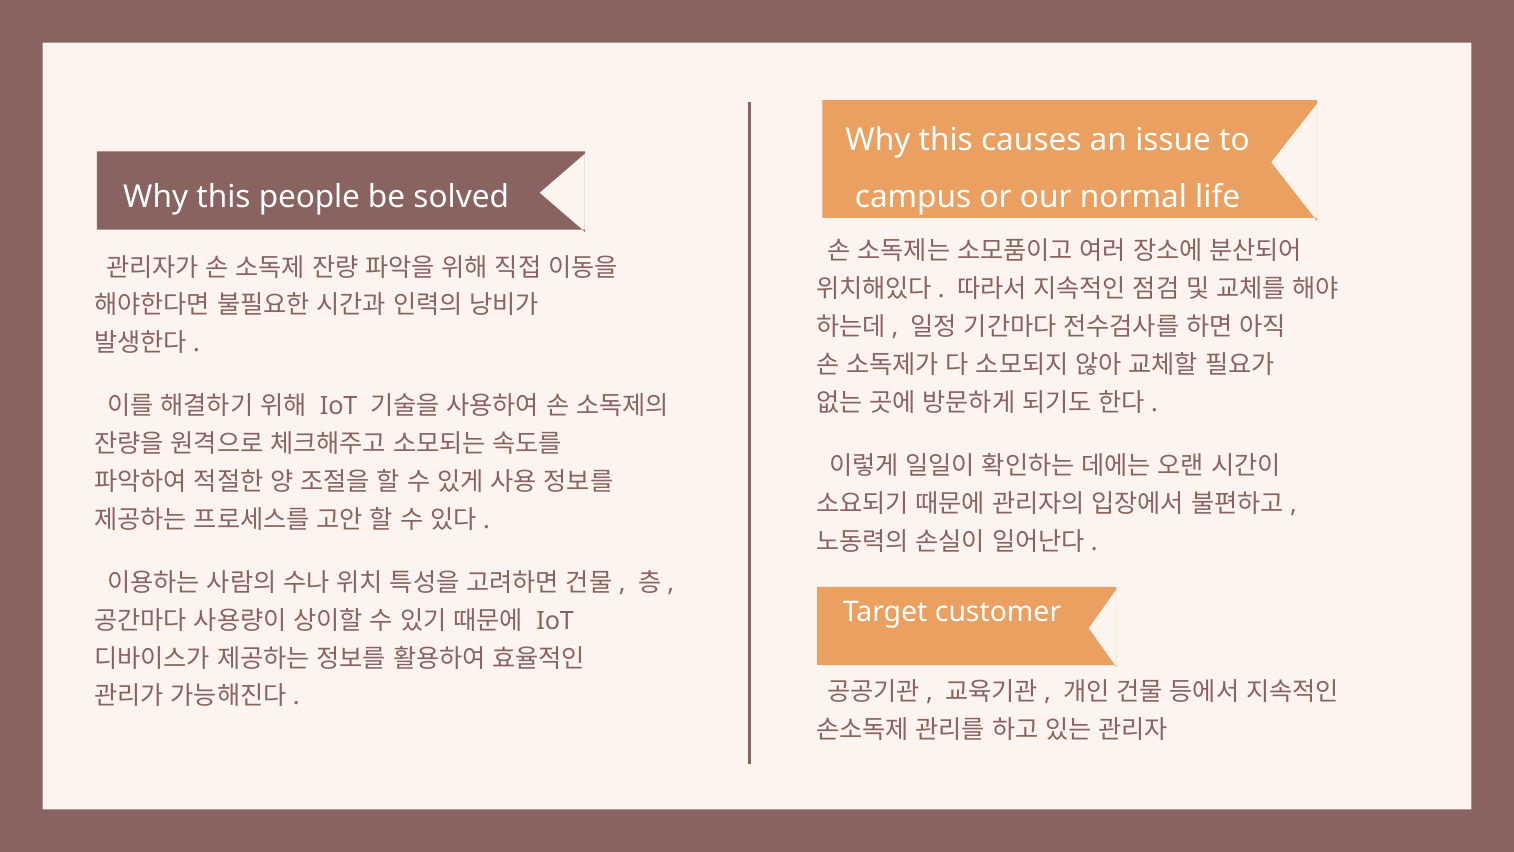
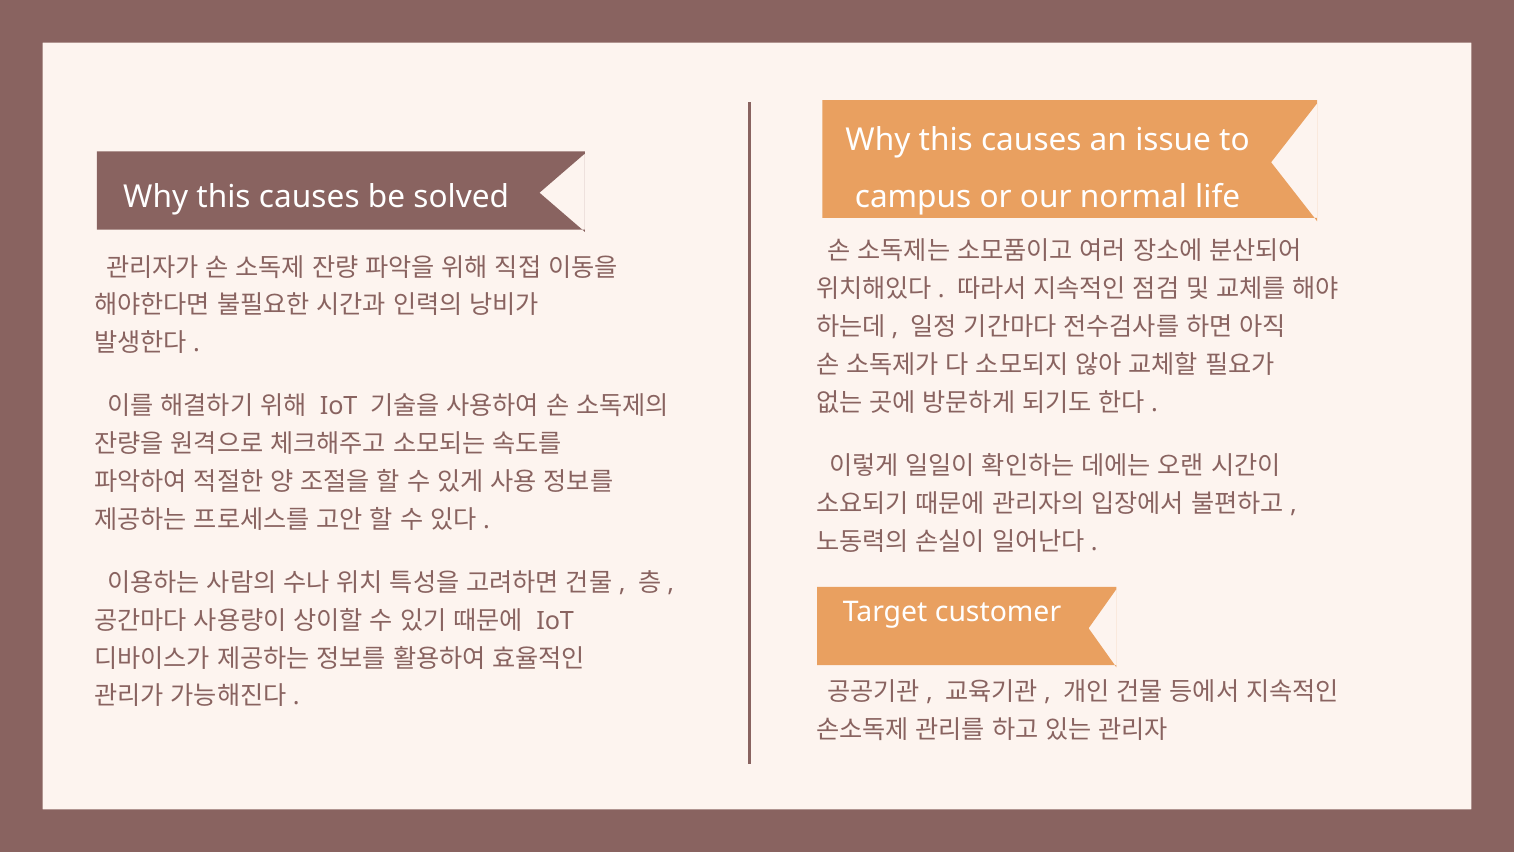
people: people -> causes (309, 197)
